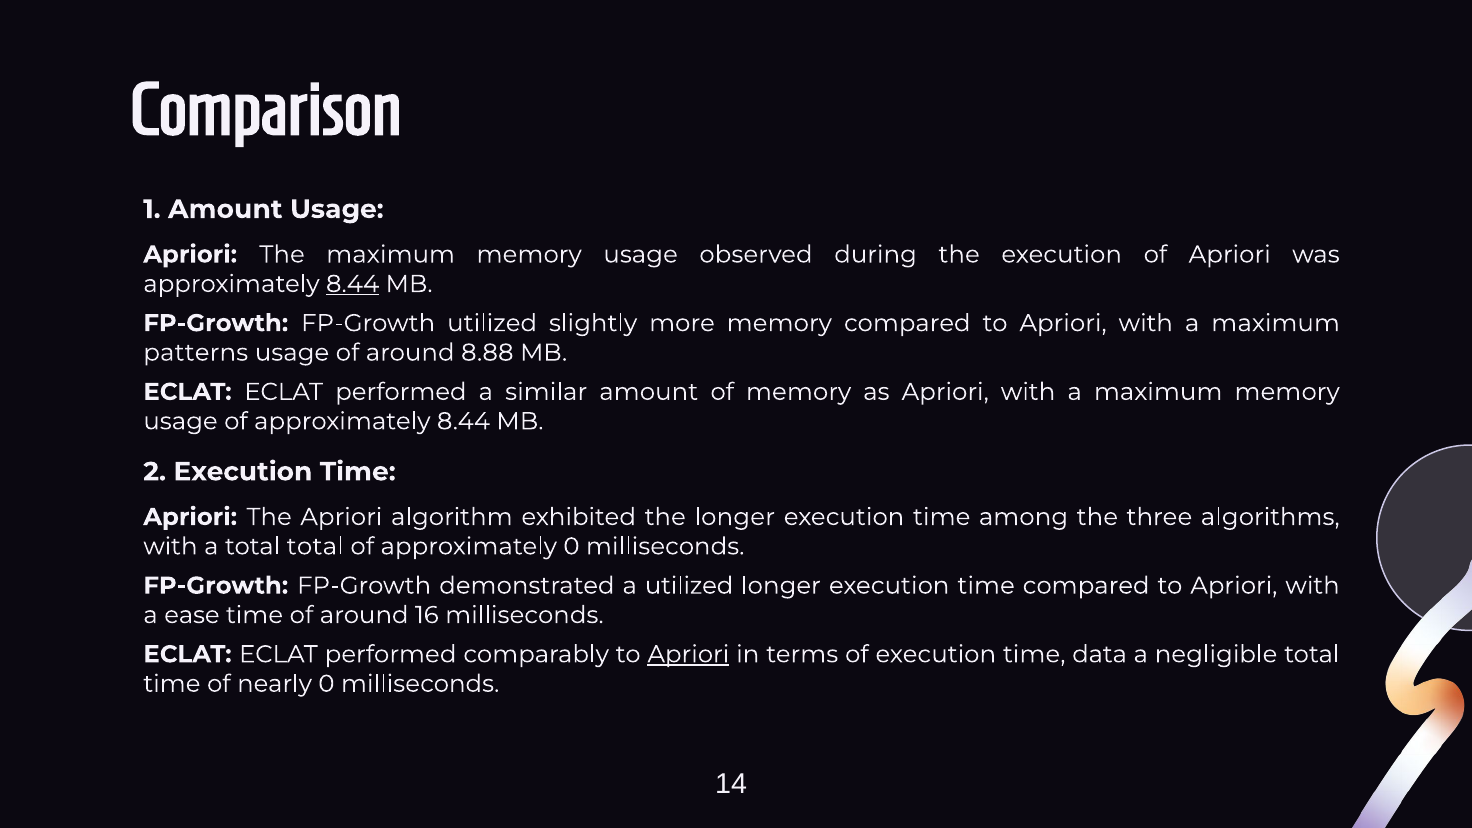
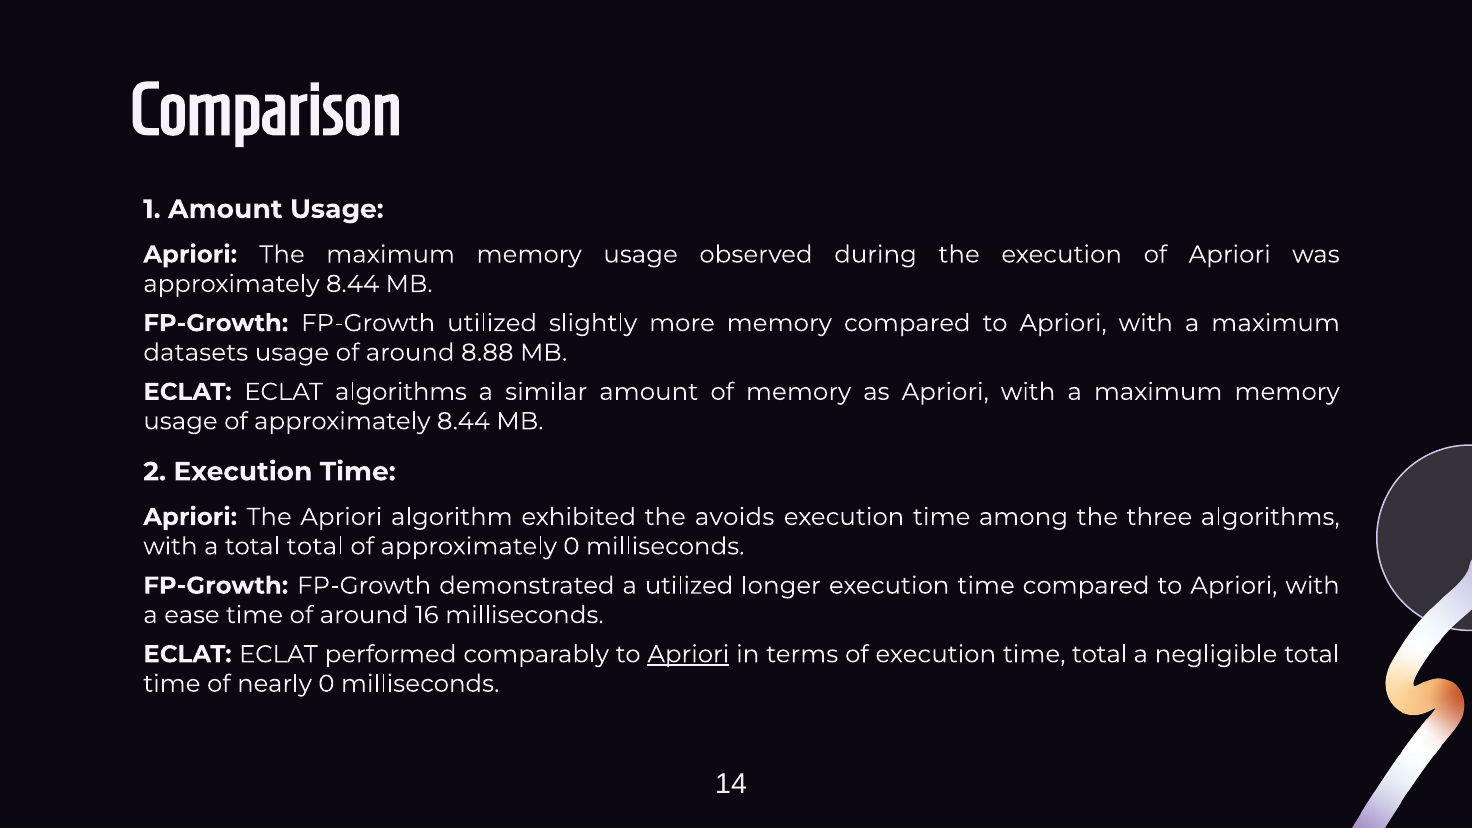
8.44 underline: present -> none (353, 284)
patterns: patterns -> datasets (196, 353)
performed: performed -> algorithms (401, 392)
the longer: longer -> avoids (735, 517)
time data: data -> total (1100, 654)
